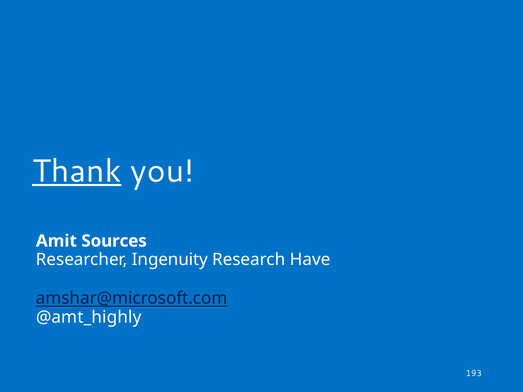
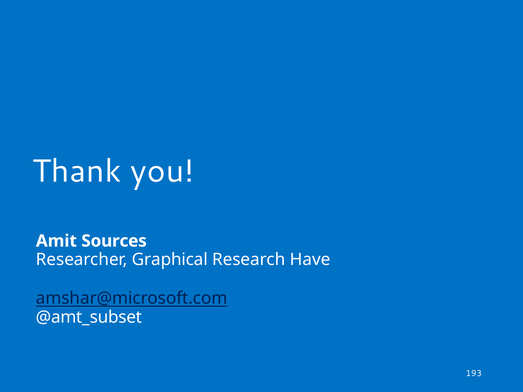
Thank underline: present -> none (77, 171)
Ingenuity: Ingenuity -> Graphical (170, 260)
@amt_highly: @amt_highly -> @amt_subset (89, 317)
